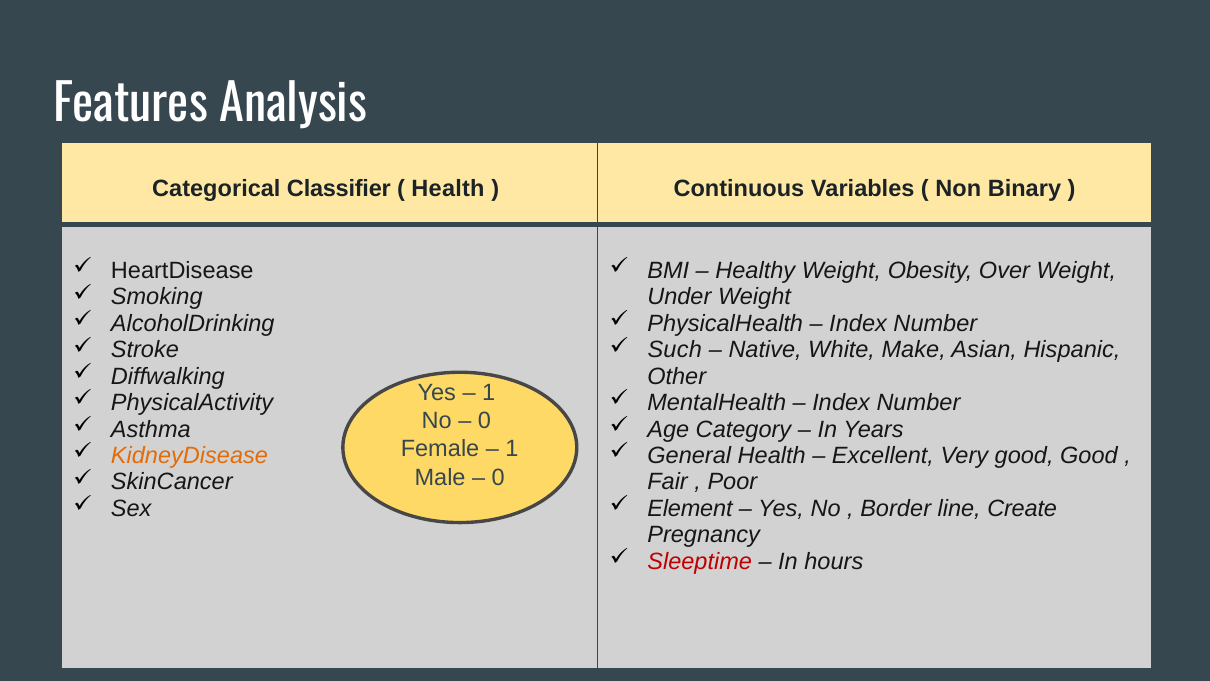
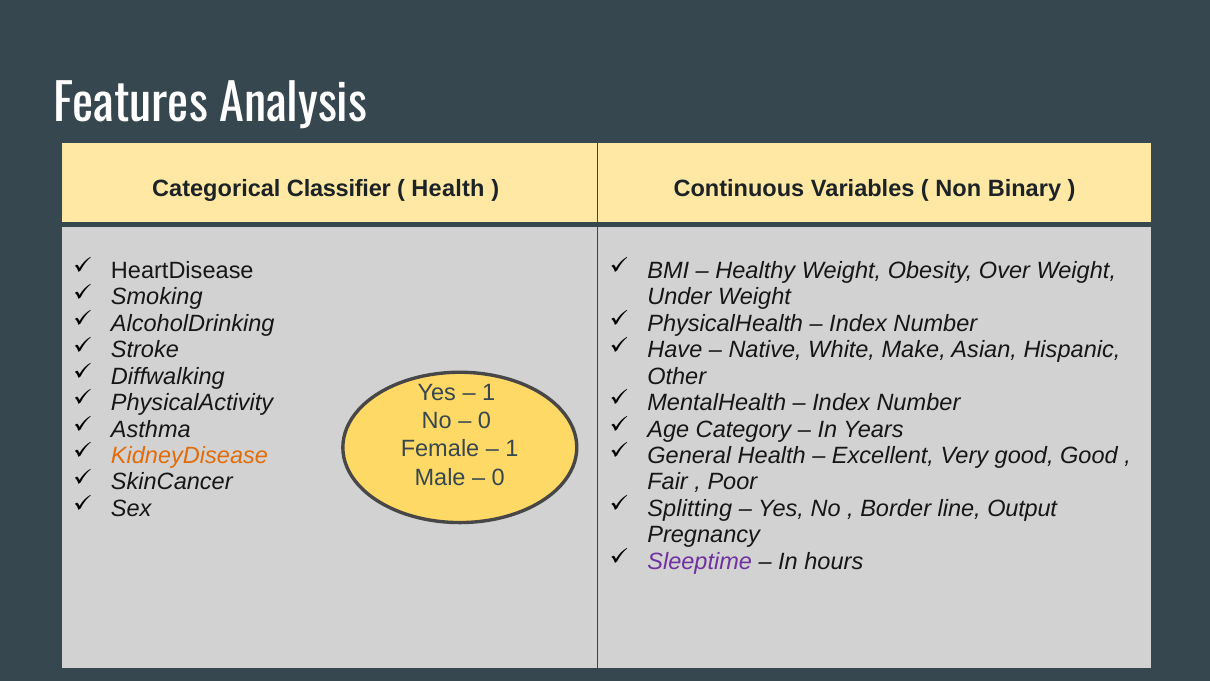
Such: Such -> Have (675, 350)
Element: Element -> Splitting (690, 508)
Create: Create -> Output (1022, 508)
Sleeptime colour: red -> purple (700, 561)
